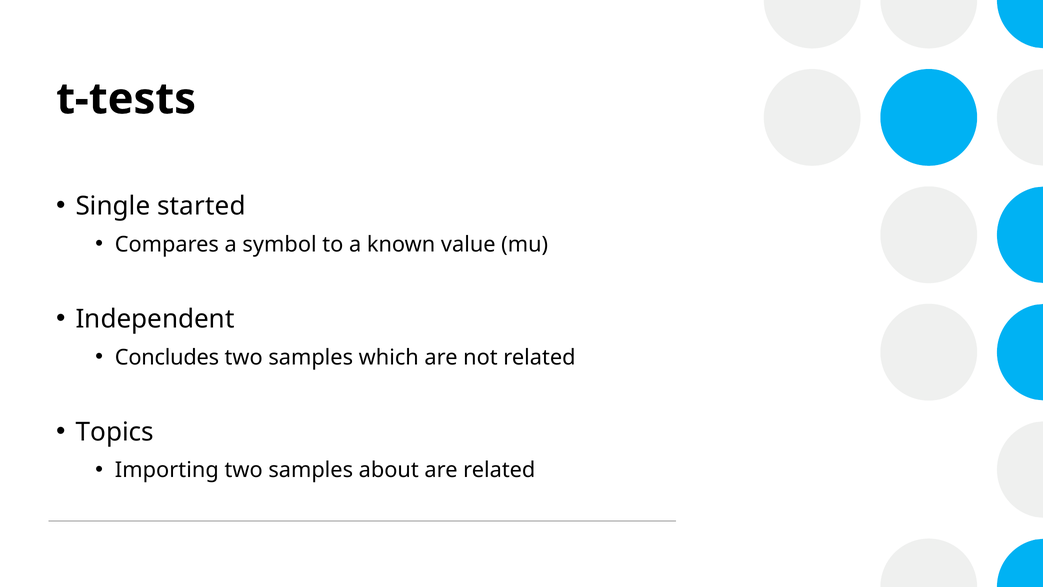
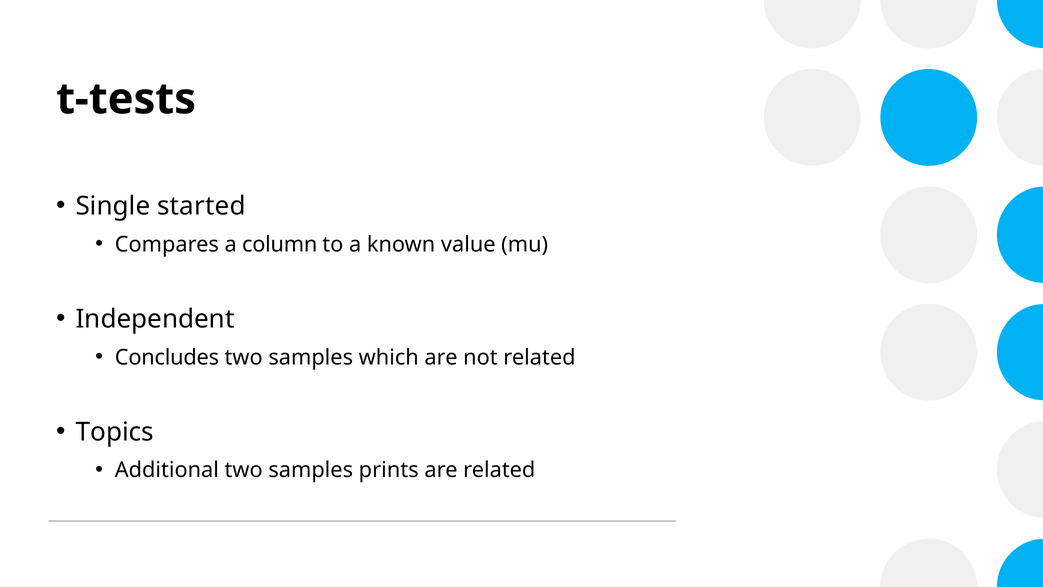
symbol: symbol -> column (280, 244)
Importing: Importing -> Additional (167, 470)
about: about -> prints (389, 470)
